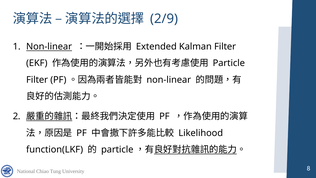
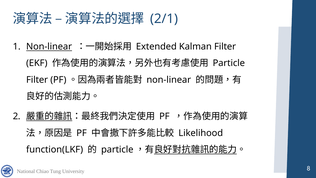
2/9: 2/9 -> 2/1 (164, 19)
